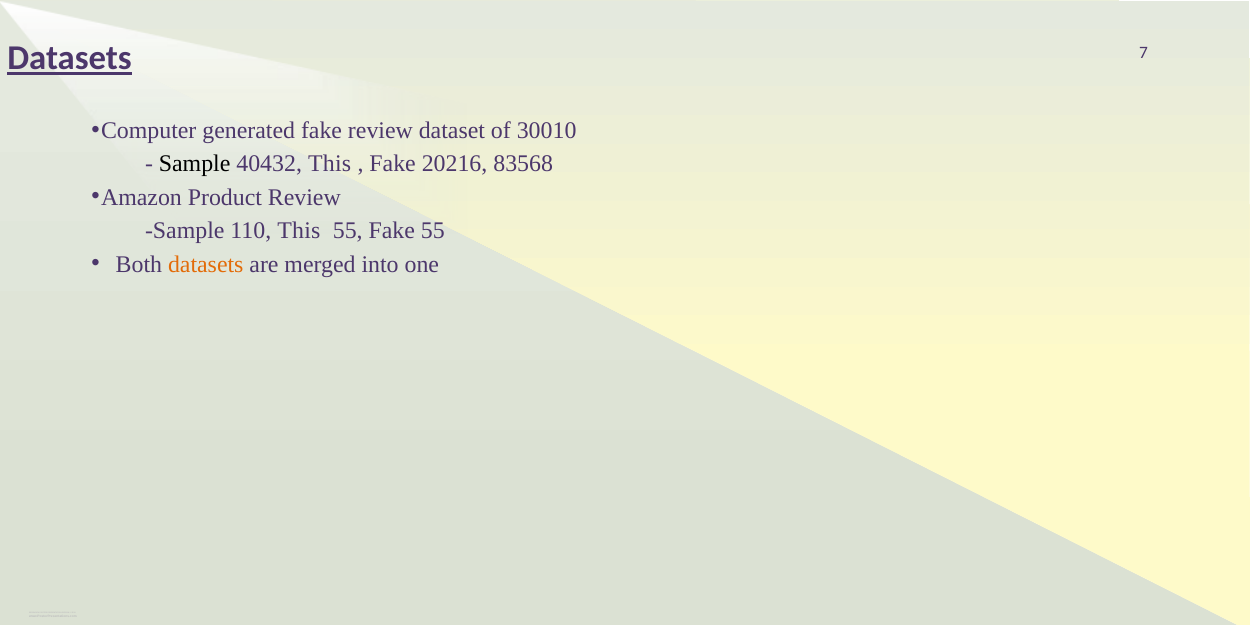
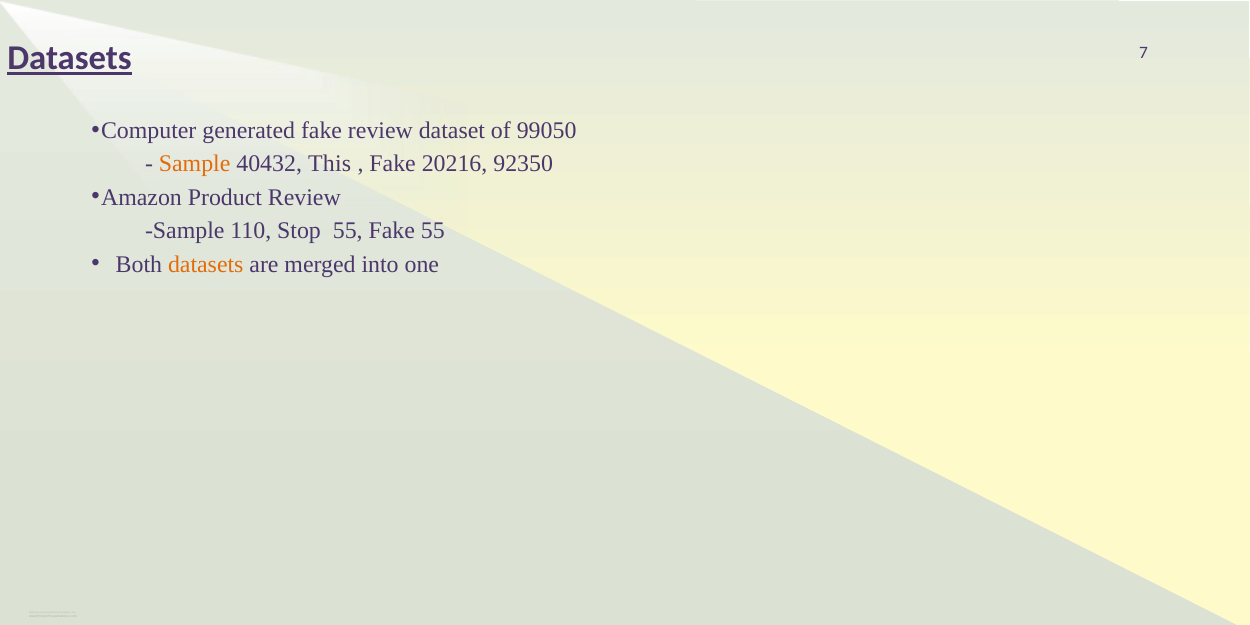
30010: 30010 -> 99050 (547, 131)
Sample colour: black -> orange (195, 164)
83568: 83568 -> 92350 (523, 164)
110 This: This -> Stop (299, 231)
